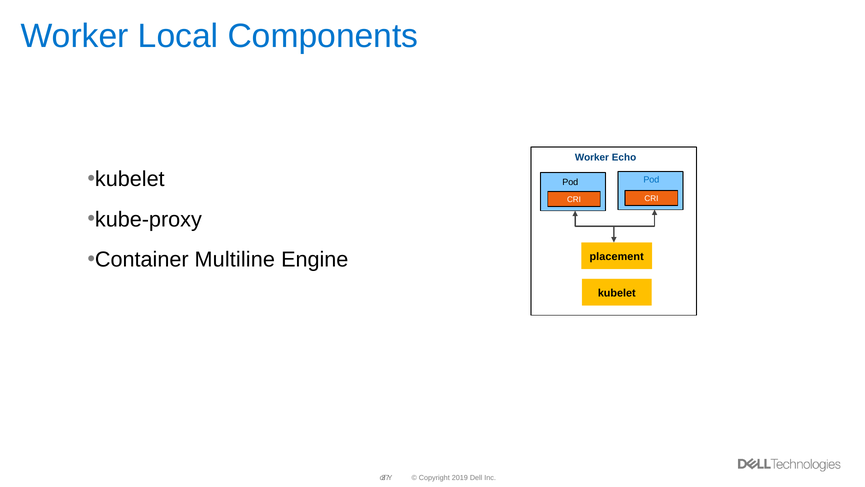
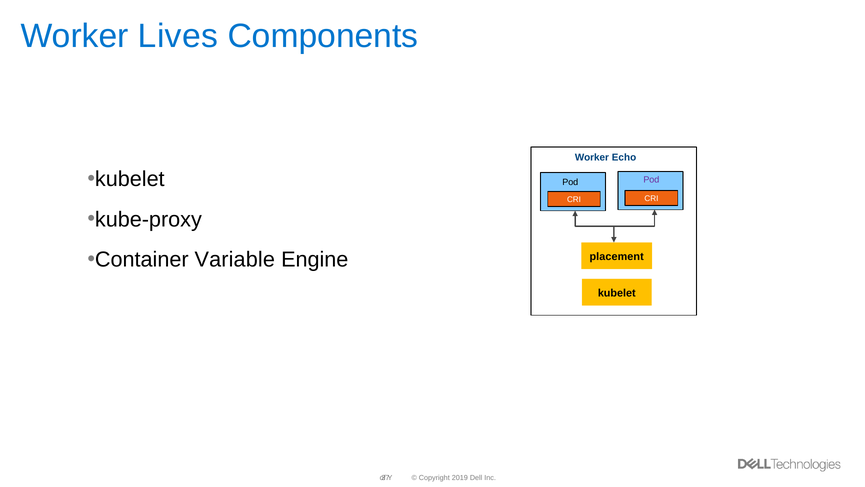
Local: Local -> Lives (178, 36)
Pod colour: blue -> purple (651, 180)
Multiline: Multiline -> Variable (235, 260)
